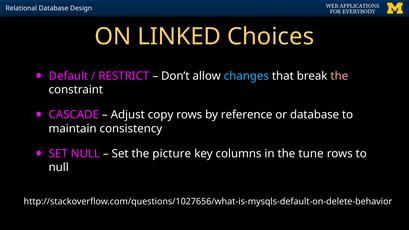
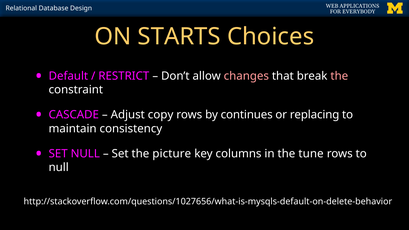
LINKED: LINKED -> STARTS (179, 37)
changes colour: light blue -> pink (246, 76)
reference: reference -> continues (247, 115)
or database: database -> replacing (315, 115)
